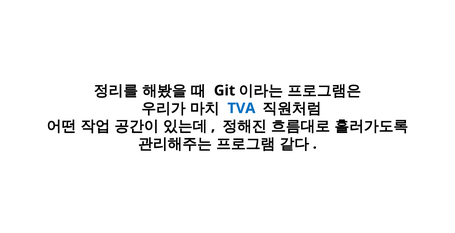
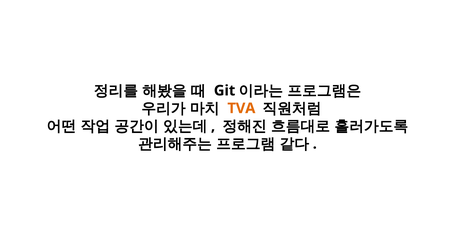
TVA colour: blue -> orange (241, 108)
